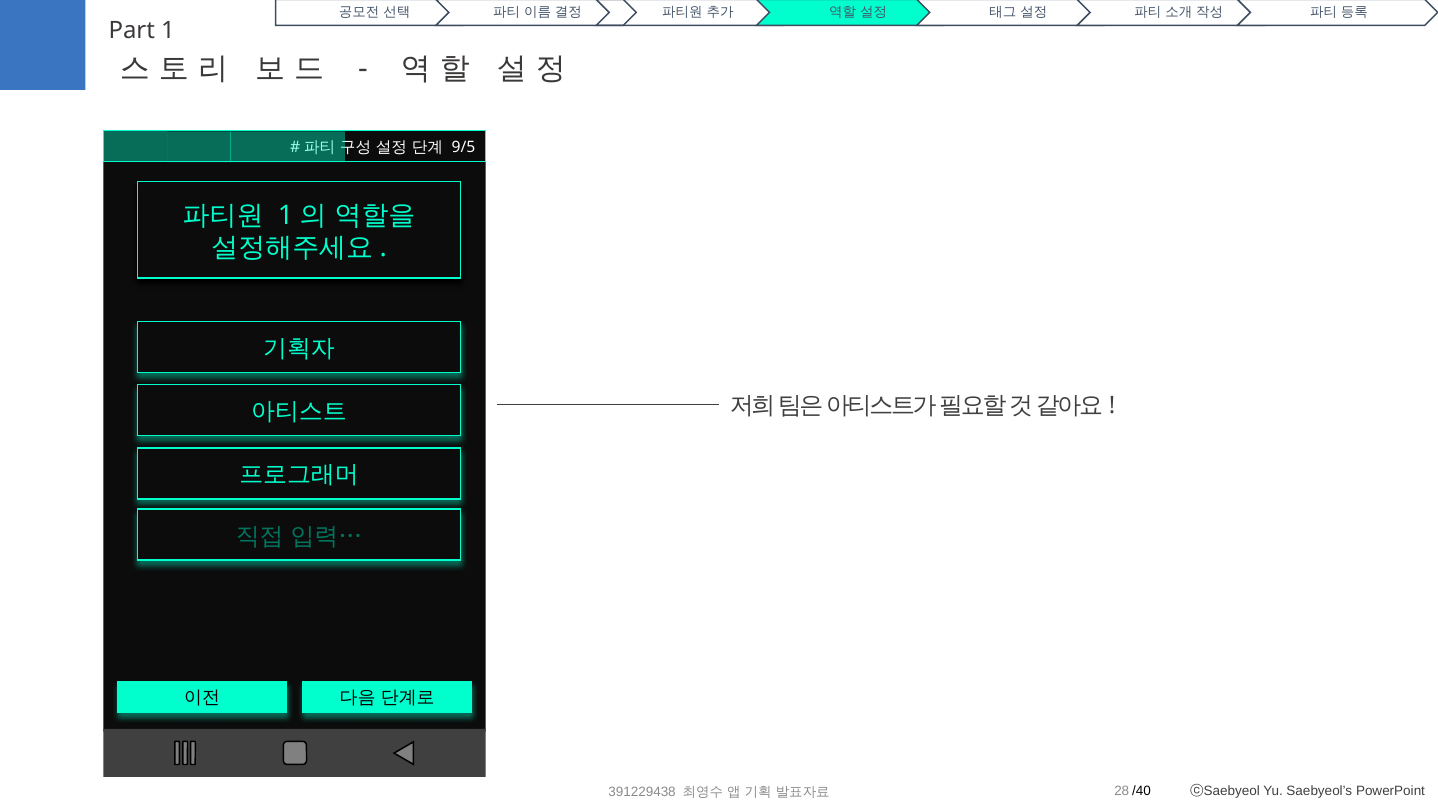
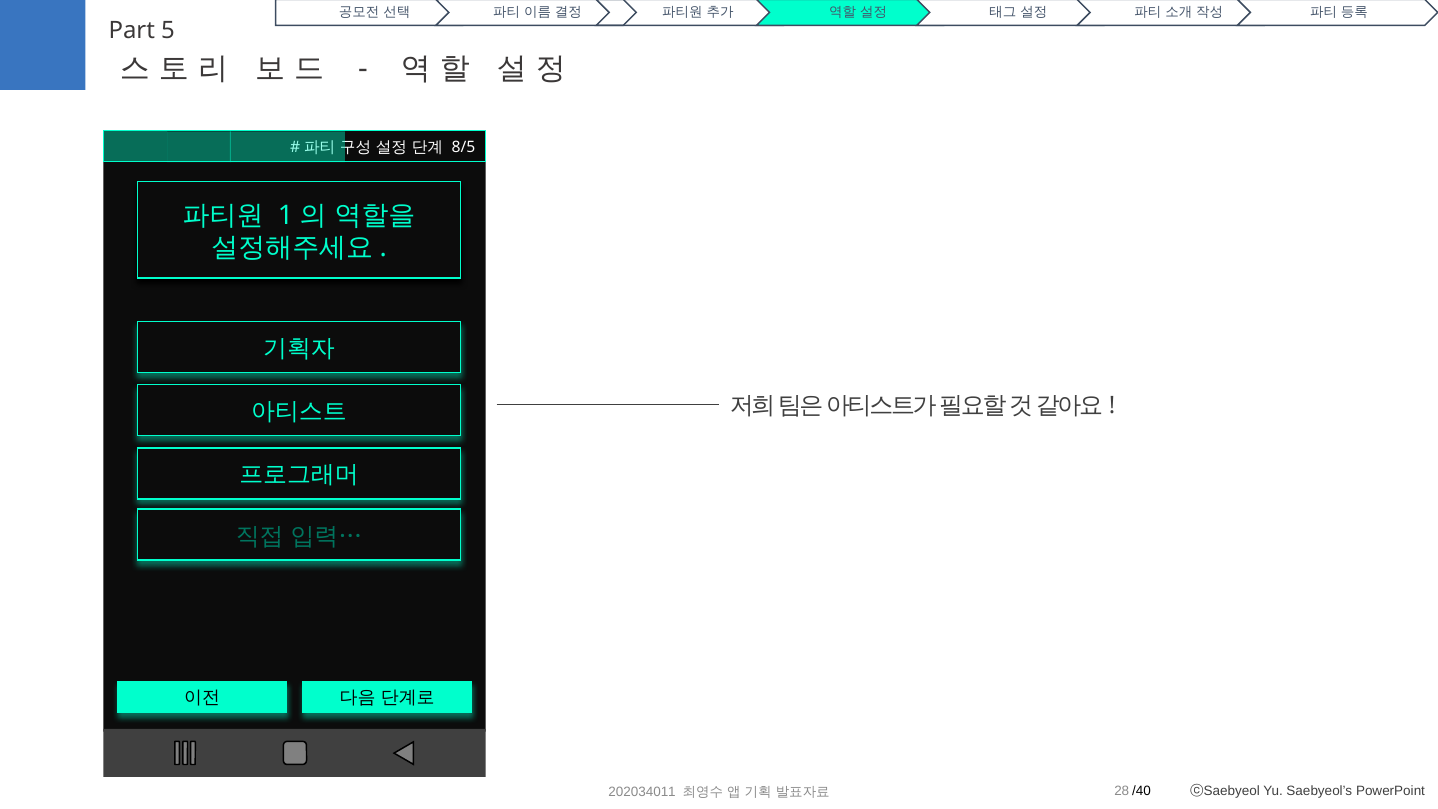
1: 1 -> 5 (168, 31)
9/5: 9/5 -> 8/5 (463, 147)
391229438: 391229438 -> 202034011 (642, 792)
